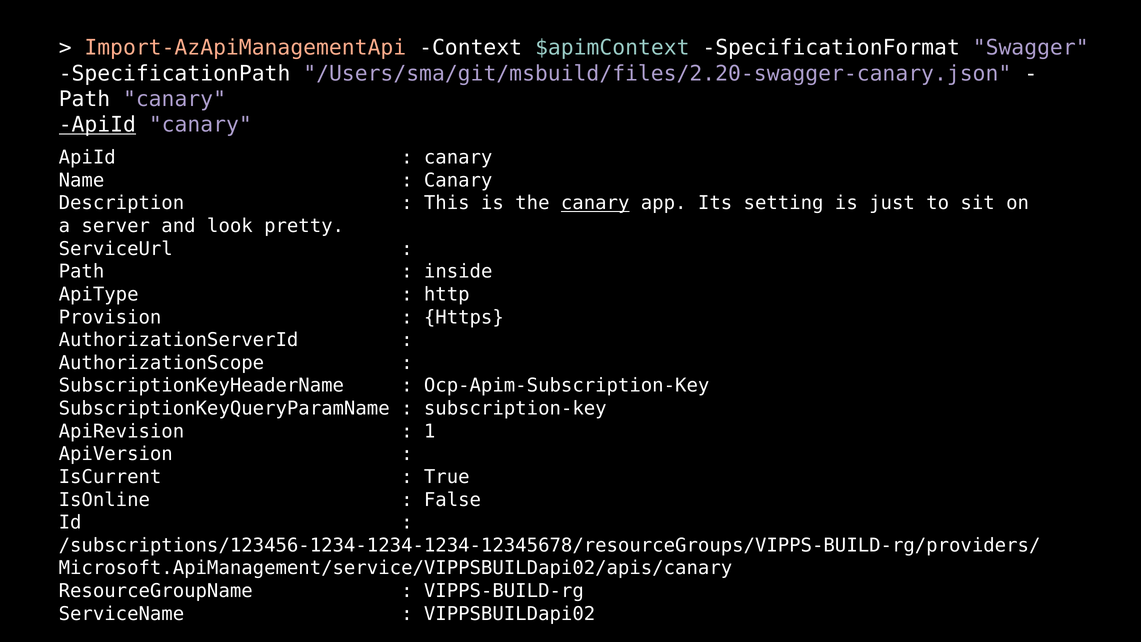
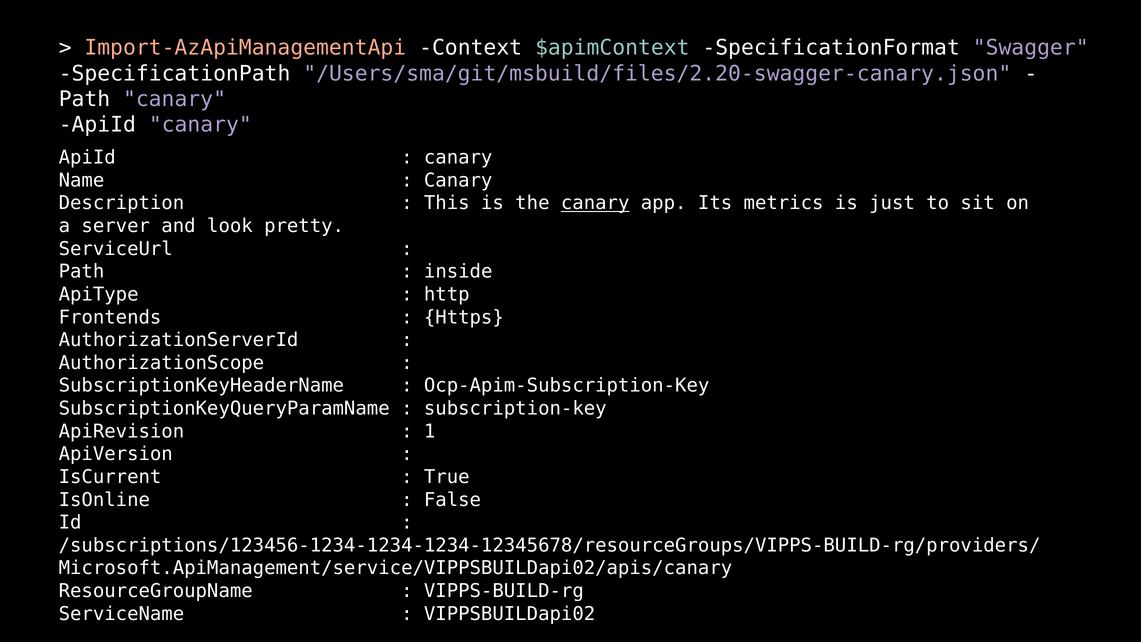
ApiId underline: present -> none (97, 125)
setting: setting -> metrics (784, 203)
Provision: Provision -> Frontends (110, 317)
